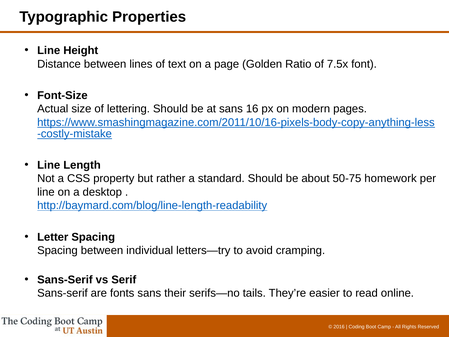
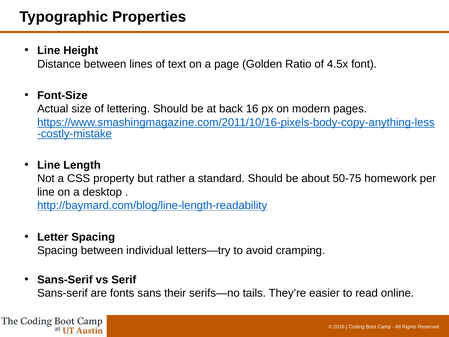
7.5x: 7.5x -> 4.5x (338, 64)
at sans: sans -> back (231, 109)
